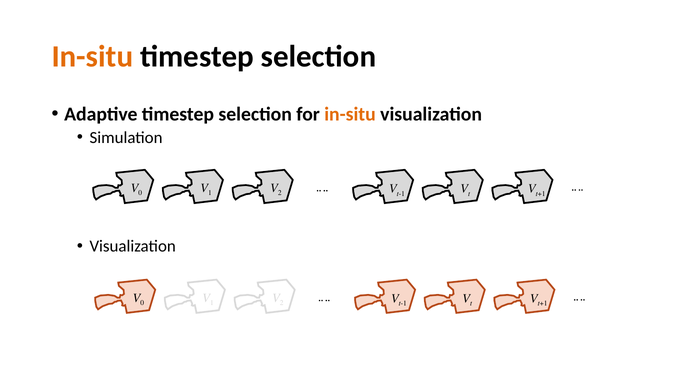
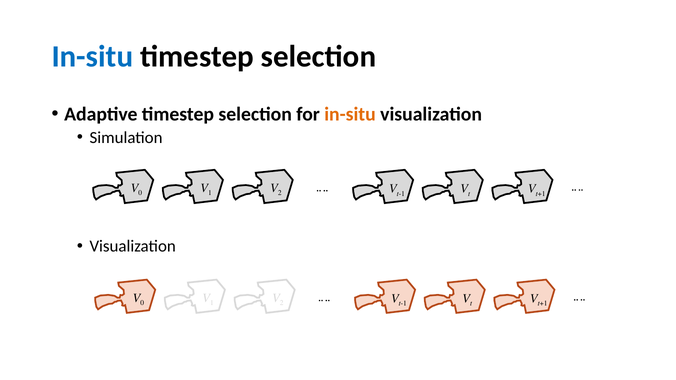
In-situ colour: orange -> blue (92, 57)
